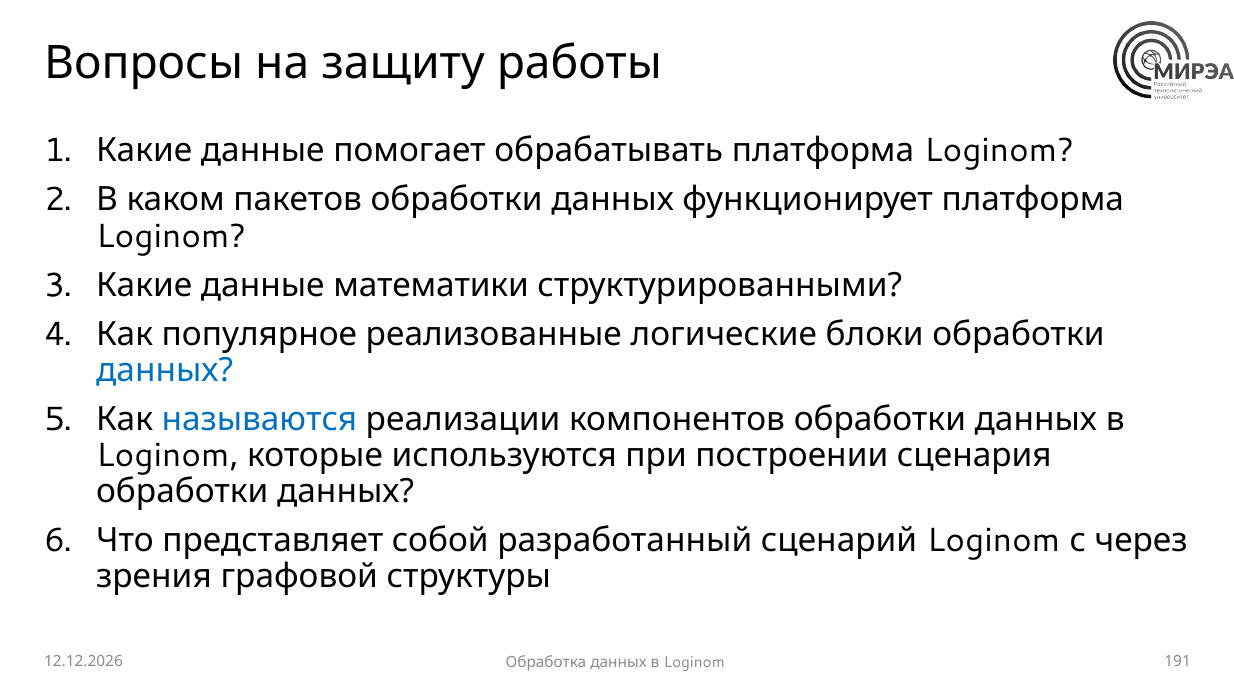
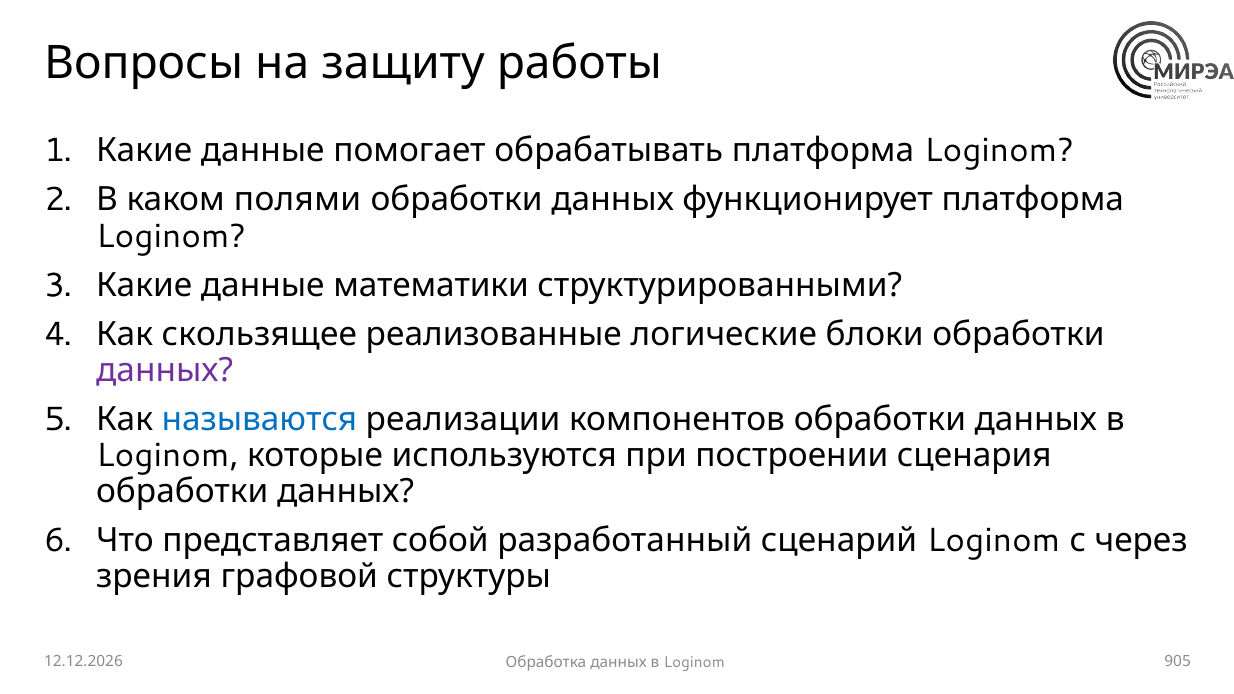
пакетов: пакетов -> полями (297, 200)
популярное: популярное -> скользящее (259, 334)
данных colour: blue -> purple (165, 370)
191: 191 -> 905 (1178, 662)
